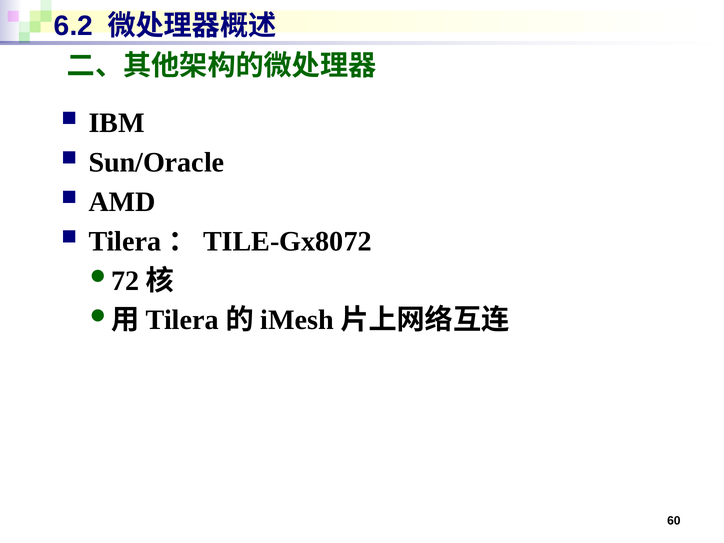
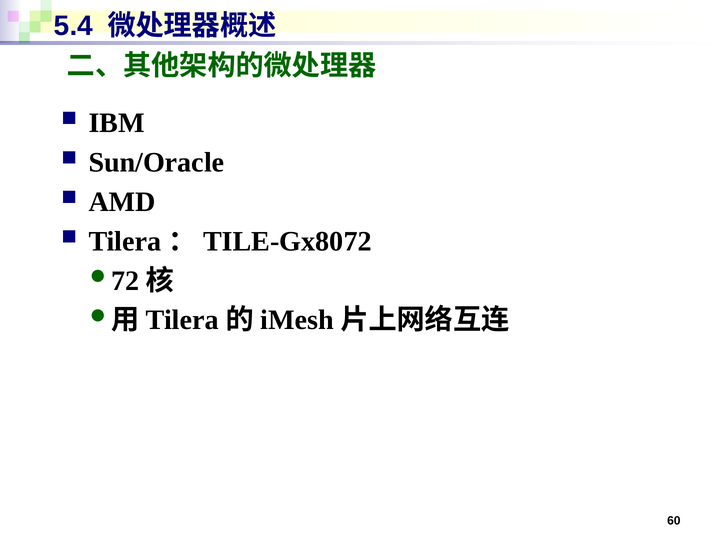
6.2: 6.2 -> 5.4 (74, 26)
